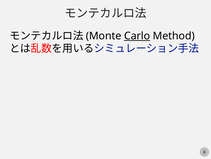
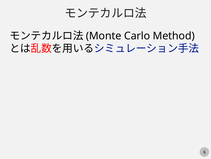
Carlo underline: present -> none (137, 36)
